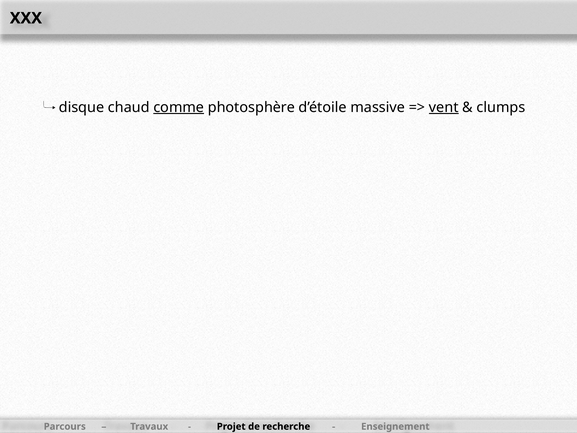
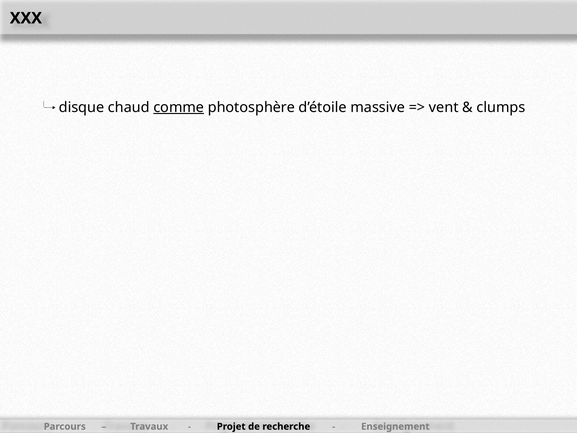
vent underline: present -> none (444, 107)
